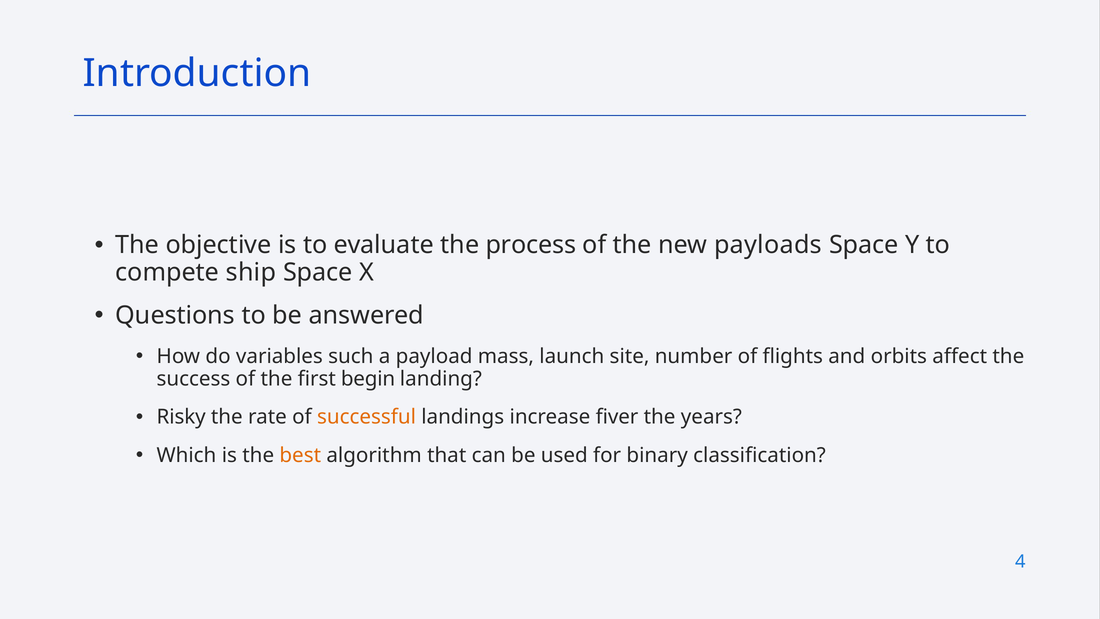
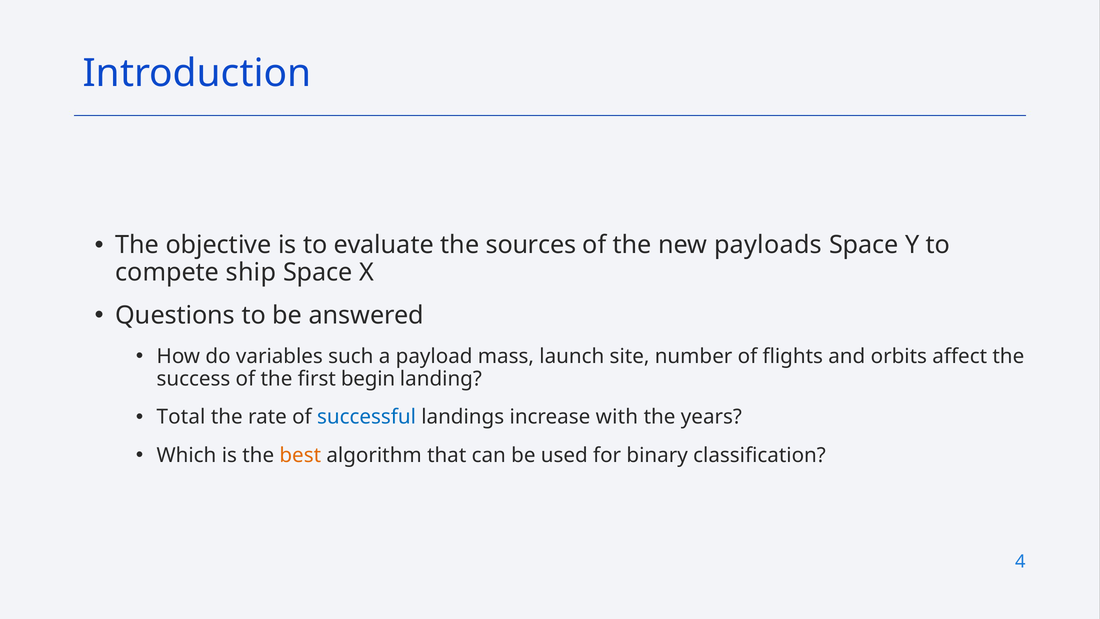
process: process -> sources (531, 245)
Risky: Risky -> Total (181, 417)
successful colour: orange -> blue (367, 417)
fiver: fiver -> with (617, 417)
